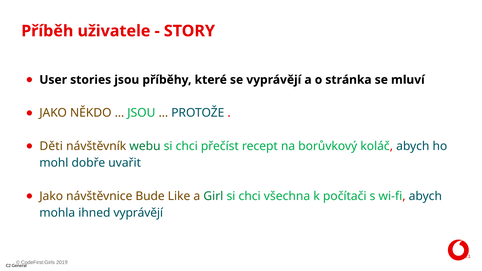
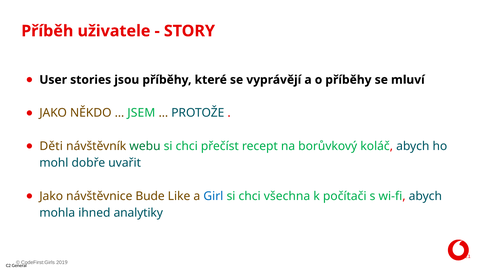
o stránka: stránka -> příběhy (348, 80)
JSOU: JSOU -> JSEM (141, 113)
Girl colour: green -> blue (213, 196)
ihned vyprávějí: vyprávějí -> analytiky (138, 213)
